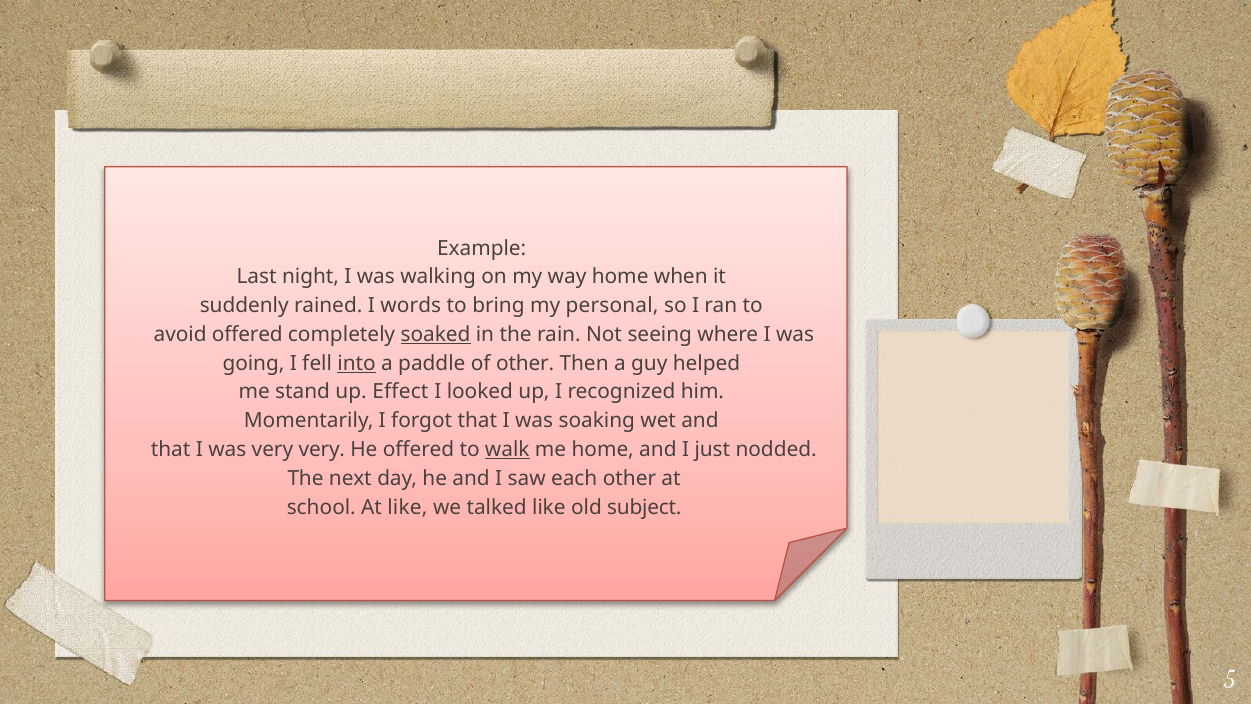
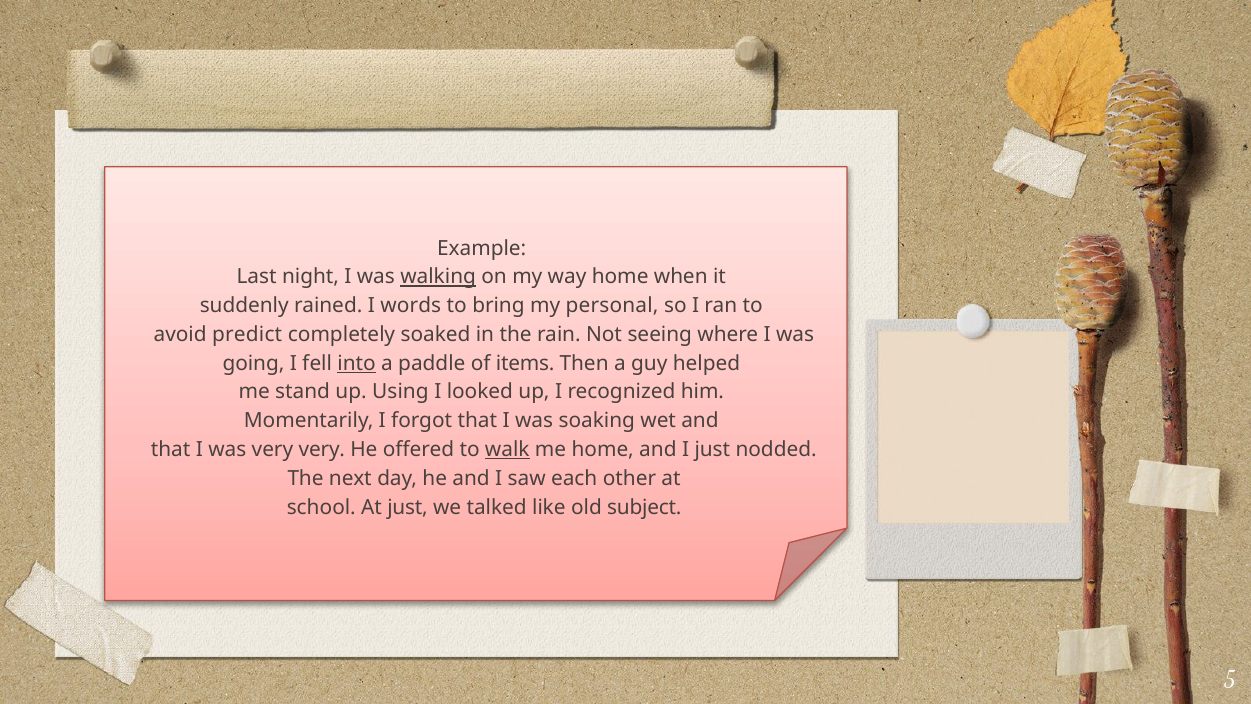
walking underline: none -> present (438, 277)
avoid offered: offered -> predict (247, 334)
soaked underline: present -> none (436, 334)
of other: other -> items (525, 363)
Effect: Effect -> Using (400, 392)
At like: like -> just (408, 507)
